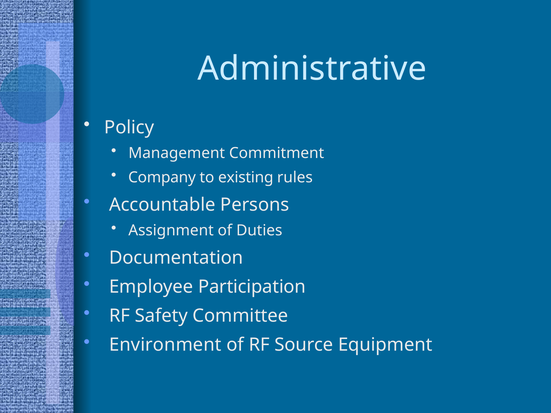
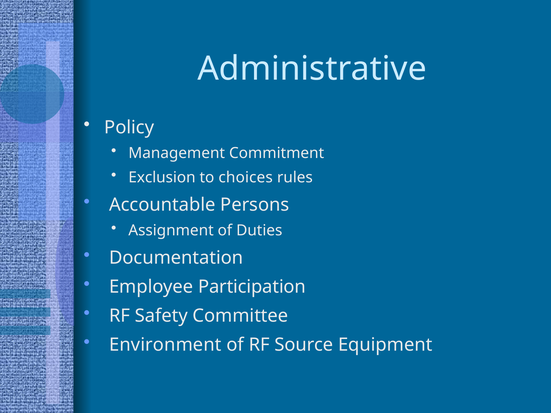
Company: Company -> Exclusion (162, 177)
existing: existing -> choices (246, 177)
